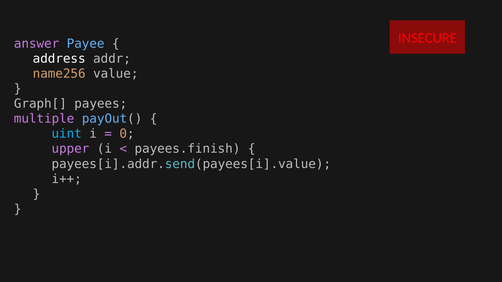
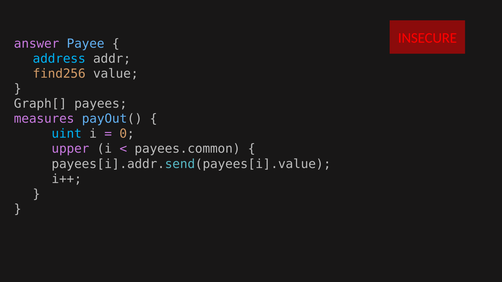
address colour: white -> light blue (59, 59)
name256: name256 -> find256 (59, 74)
multiple: multiple -> measures (44, 119)
payees.finish: payees.finish -> payees.common (187, 149)
